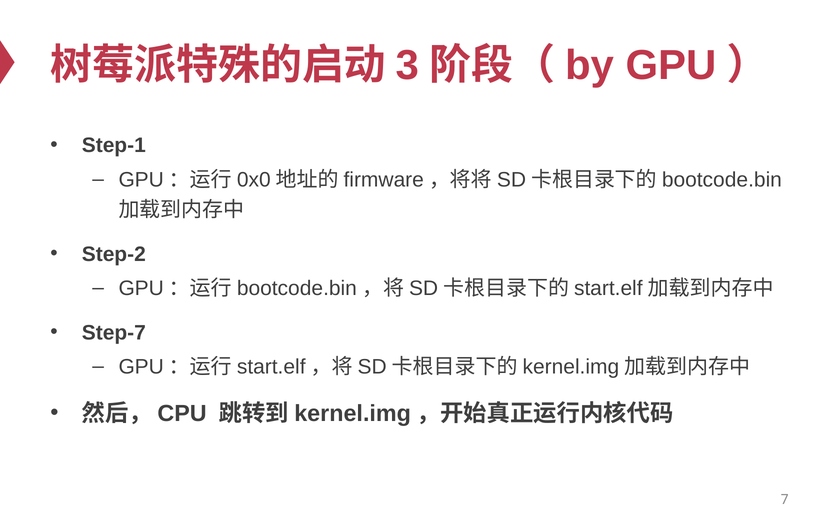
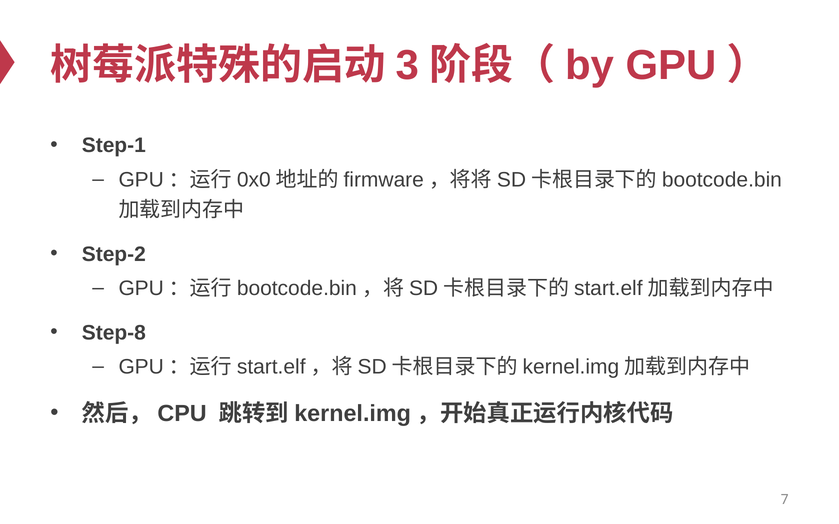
Step-7: Step-7 -> Step-8 (114, 333)
